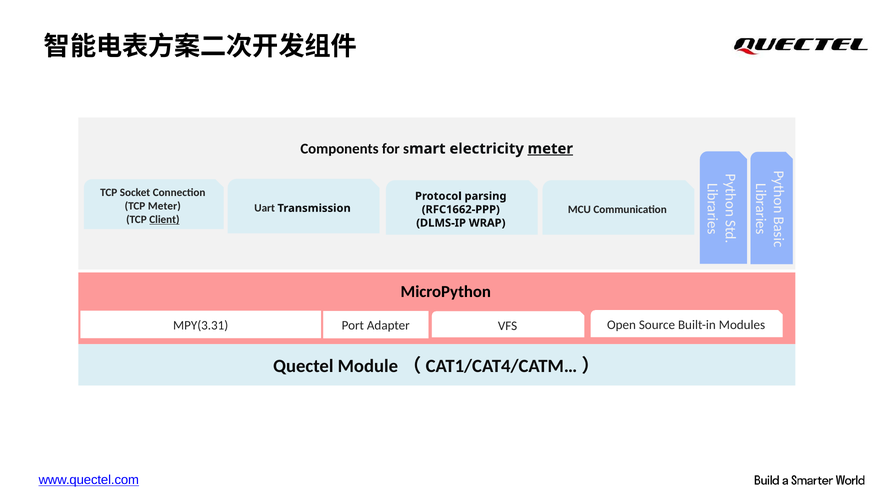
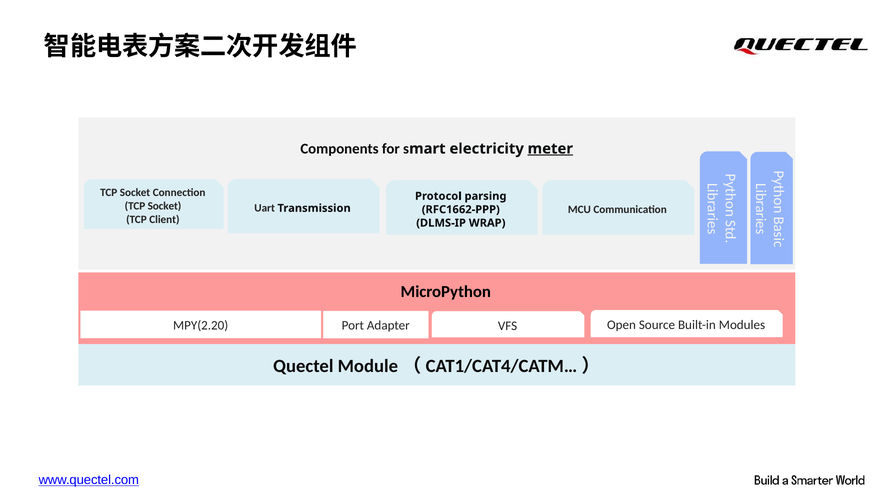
Meter: Meter -> Socket (164, 206)
Client underline: present -> none (164, 220)
MPY(3.31: MPY(3.31 -> MPY(2.20 (201, 326)
